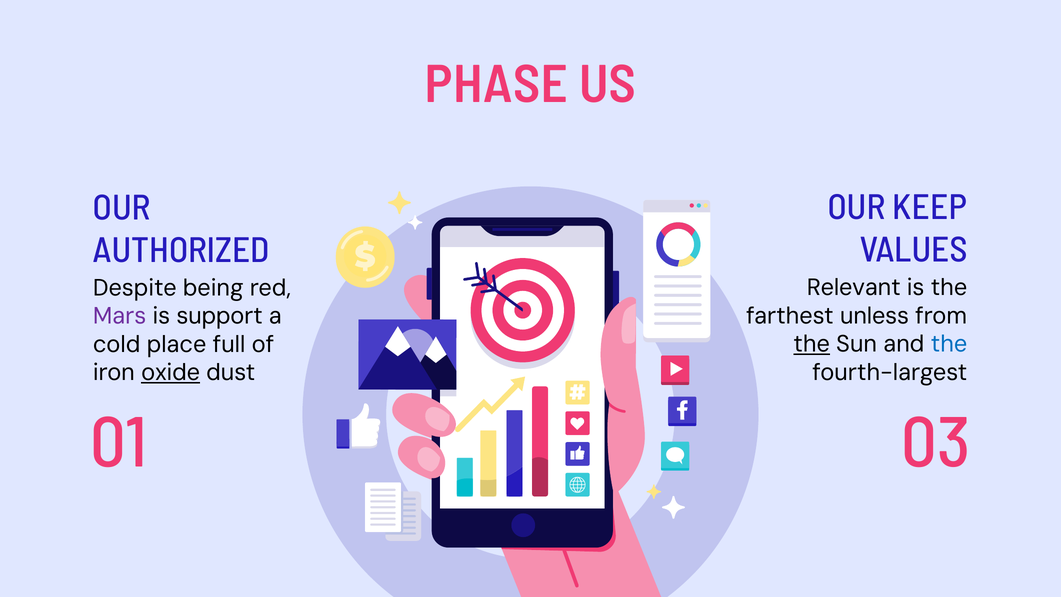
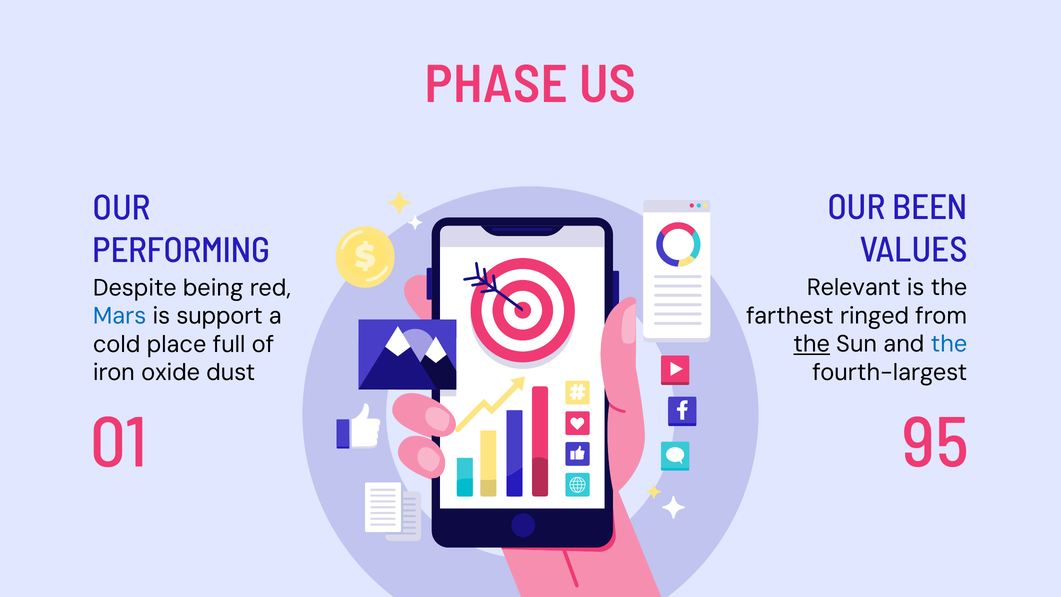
KEEP: KEEP -> BEEN (930, 207)
AUTHORIZED: AUTHORIZED -> PERFORMING (181, 250)
unless: unless -> ringed (874, 316)
Mars colour: purple -> blue (120, 316)
oxide underline: present -> none (171, 373)
03: 03 -> 95 (936, 443)
